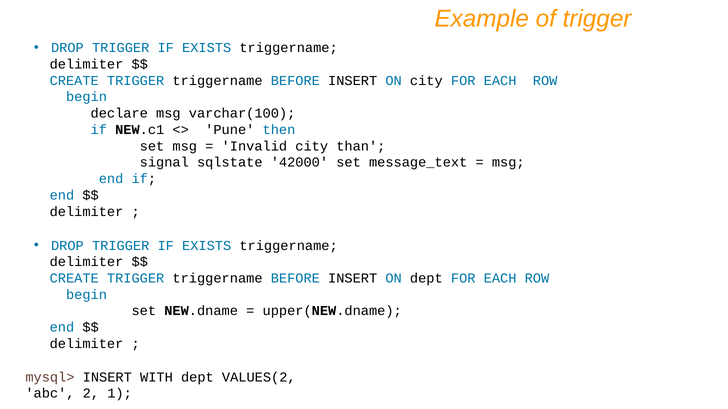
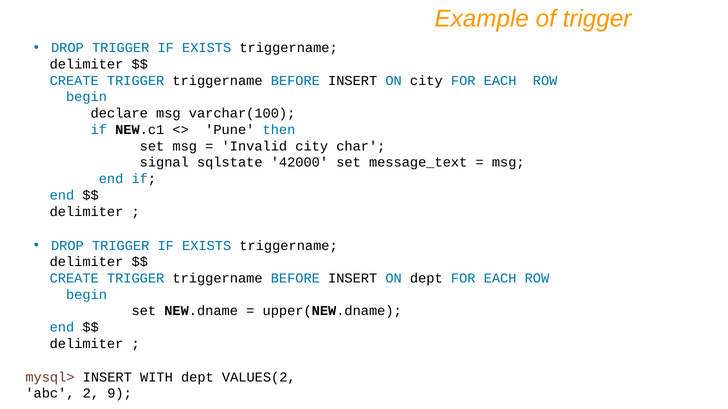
than: than -> char (361, 146)
1: 1 -> 9 (120, 394)
